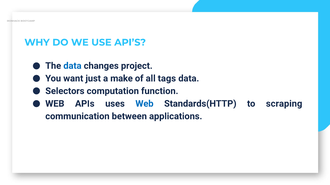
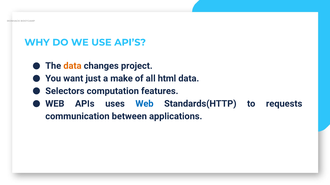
data colour: blue -> orange (72, 66)
tags: tags -> html (167, 79)
function: function -> features (160, 91)
scraping: scraping -> requests (284, 104)
